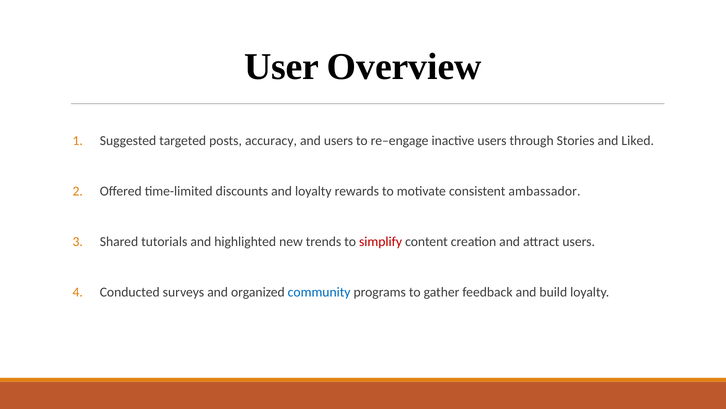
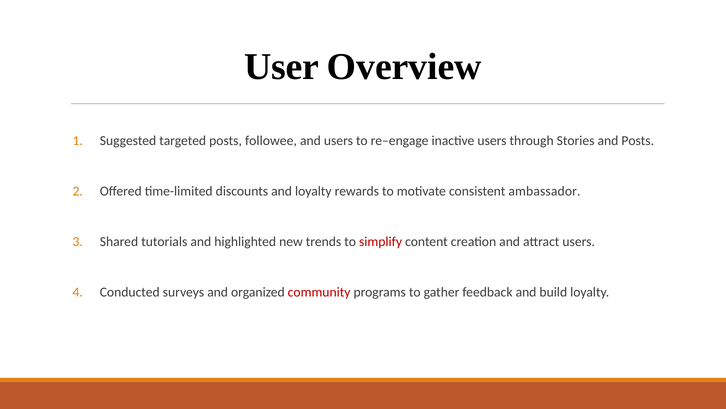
accuracy: accuracy -> followee (271, 140)
and Liked: Liked -> Posts (638, 140)
community colour: blue -> red (319, 292)
